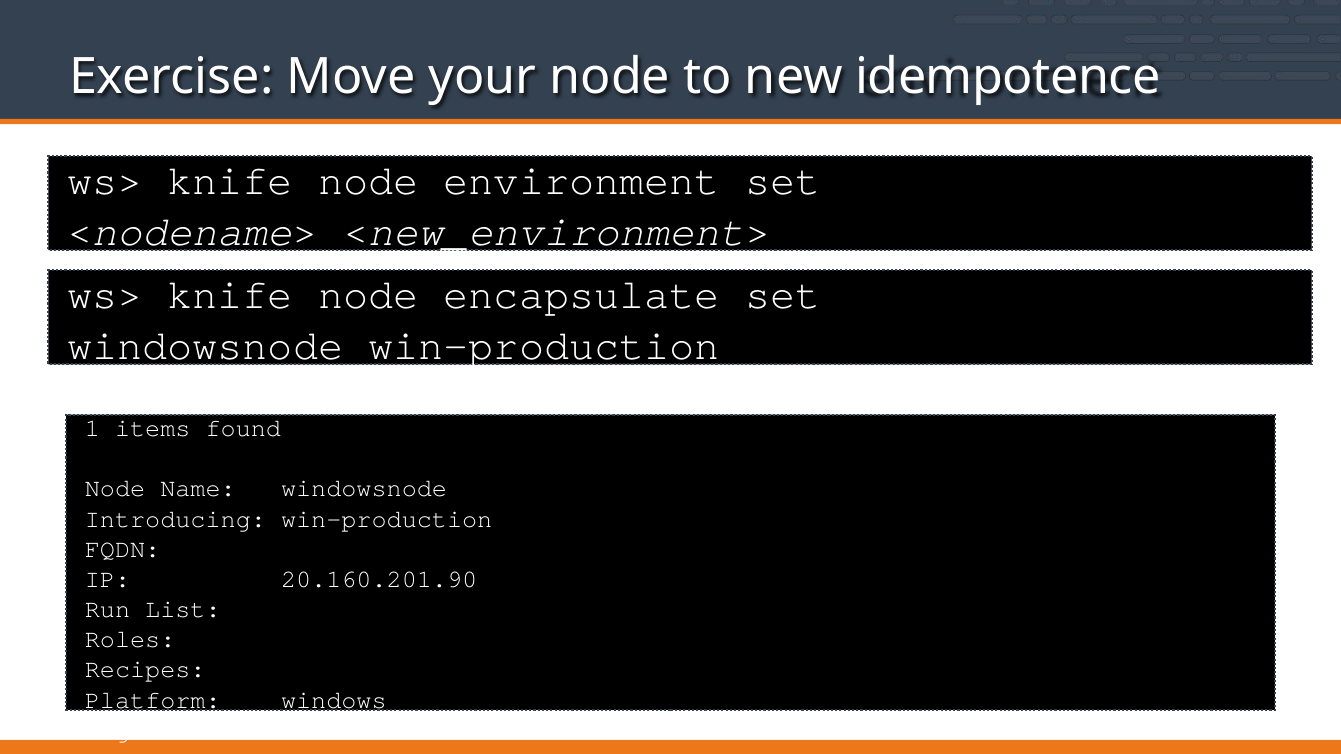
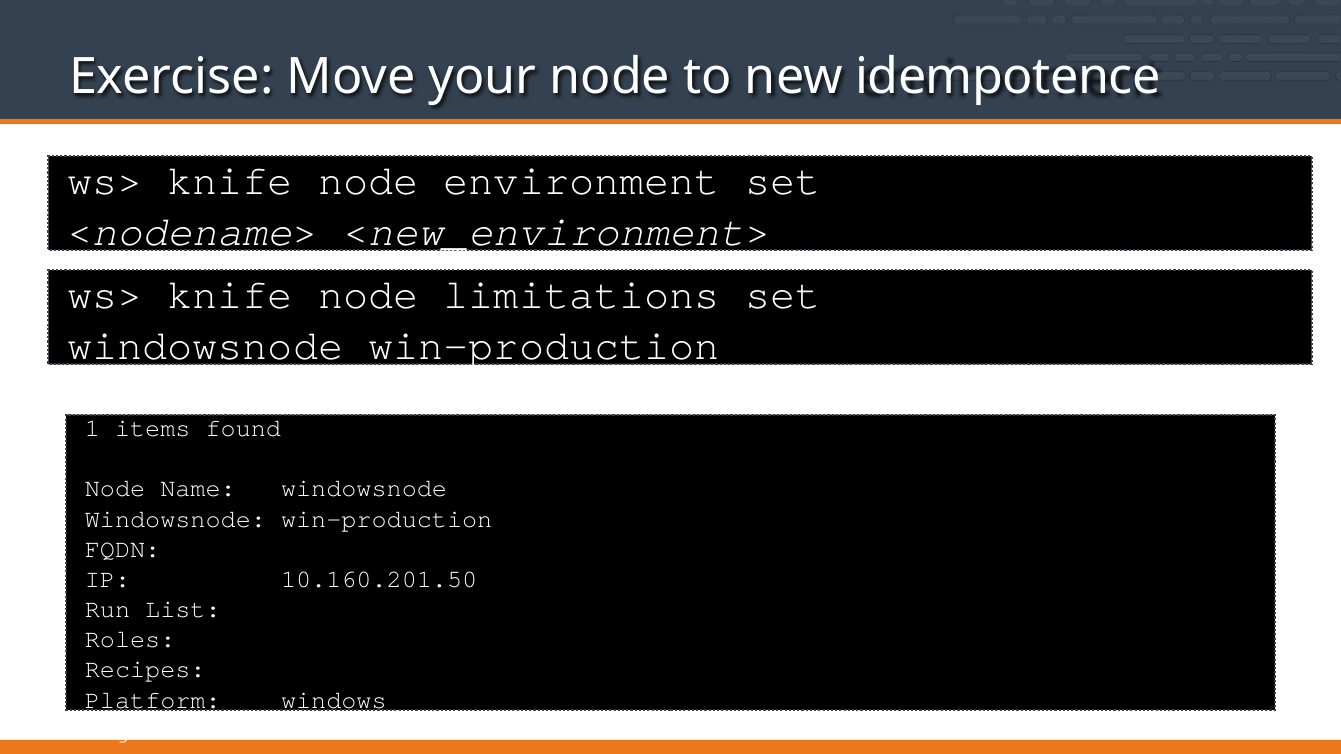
encapsulate: encapsulate -> limitations (582, 295)
Introducing: Introducing -> Windowsnode (175, 519)
20.160.201.90: 20.160.201.90 -> 10.160.201.50 (379, 579)
